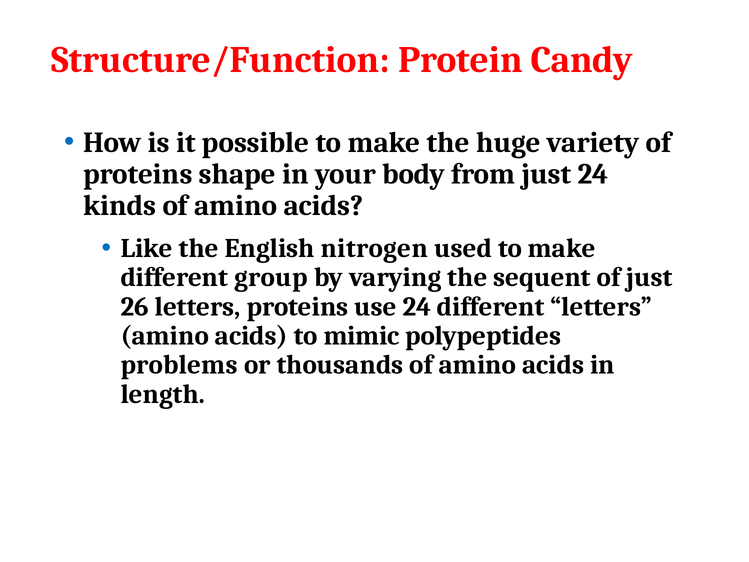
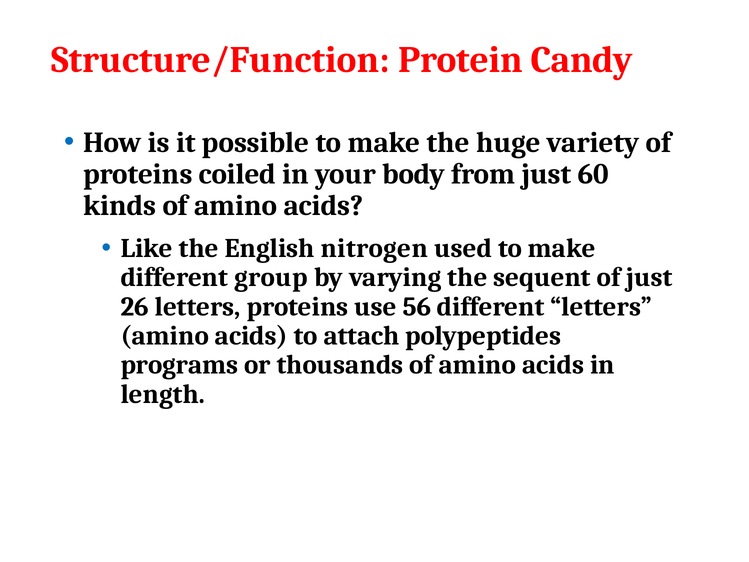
shape: shape -> coiled (237, 174)
just 24: 24 -> 60 (593, 174)
use 24: 24 -> 56 (417, 306)
mimic: mimic -> attach (361, 336)
problems: problems -> programs (179, 365)
